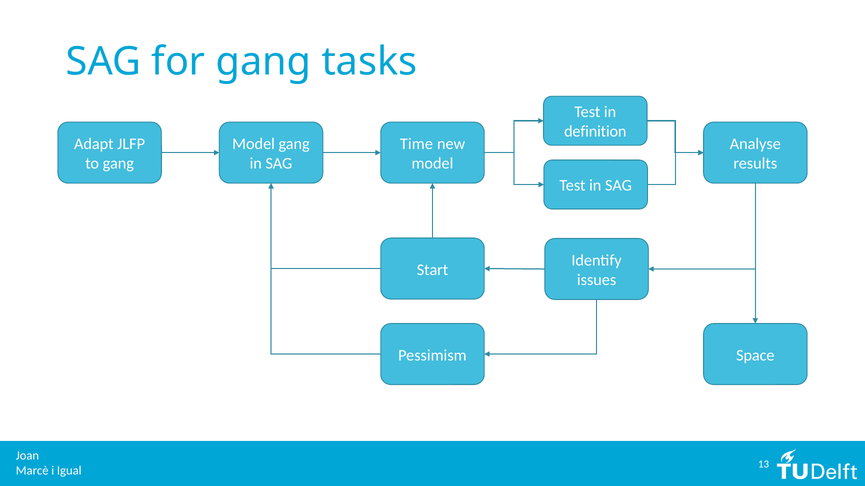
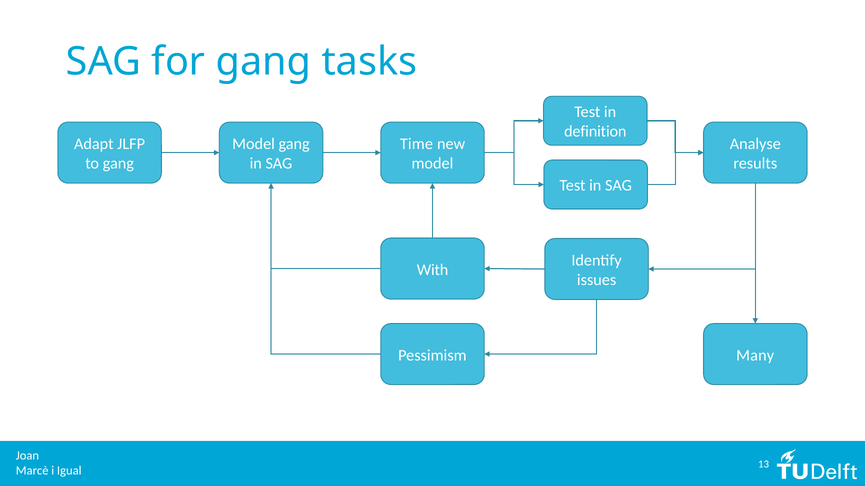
Start: Start -> With (433, 270)
Space: Space -> Many (755, 356)
